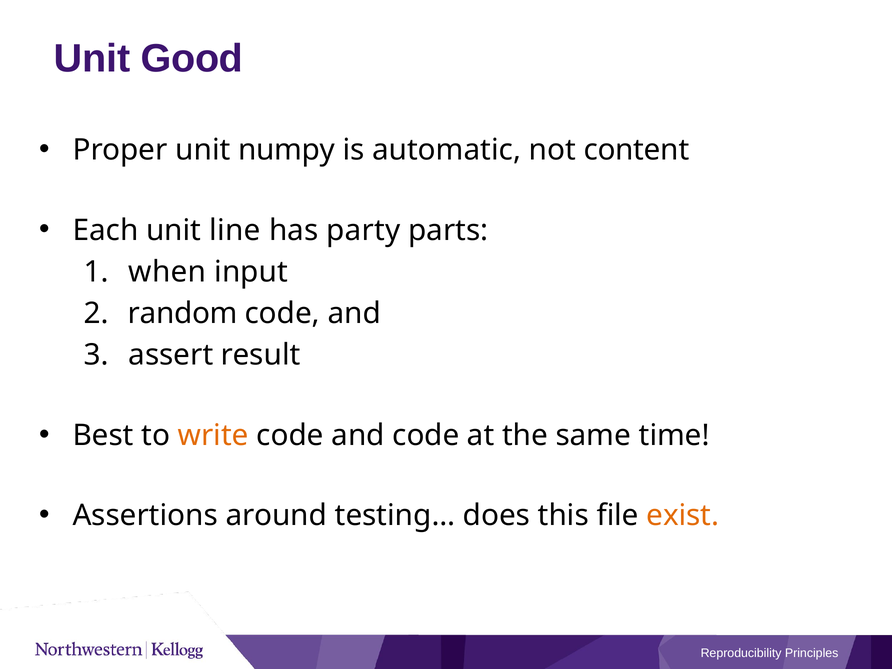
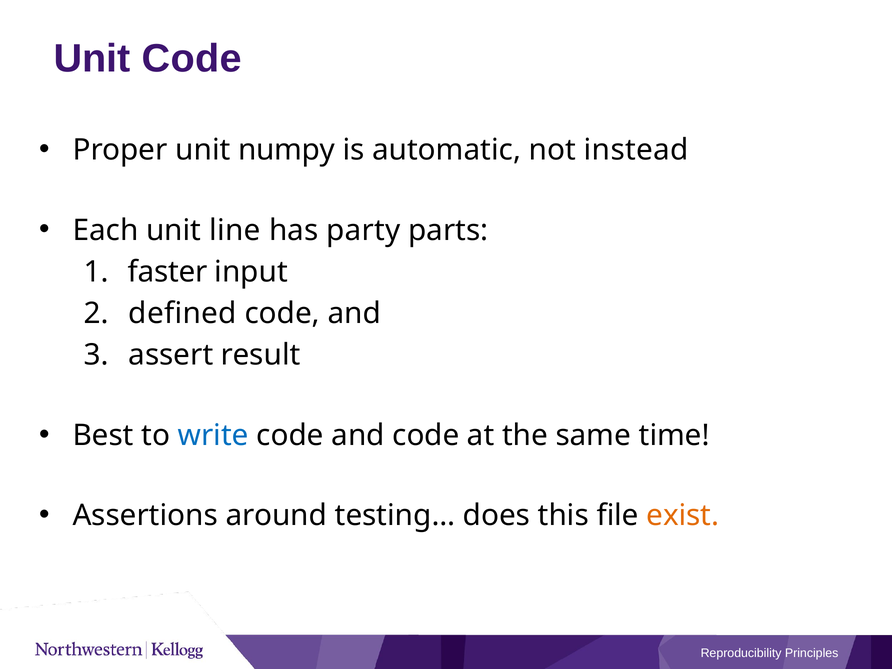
Unit Good: Good -> Code (192, 58)
content: content -> instead (636, 150)
when: when -> faster (168, 272)
random: random -> defined (183, 313)
write colour: orange -> blue (213, 435)
